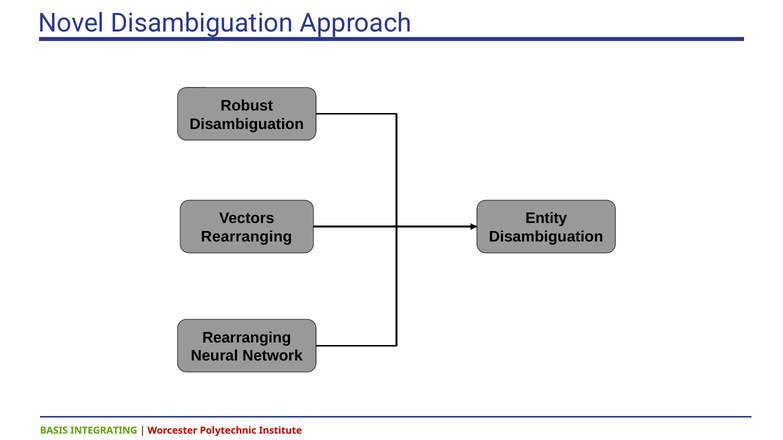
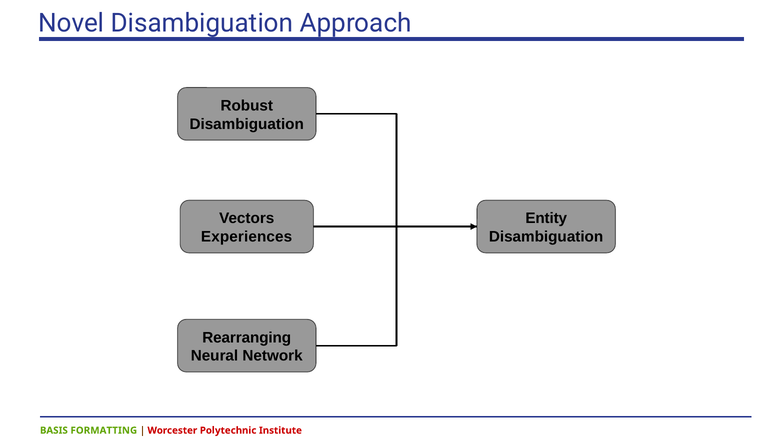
Rearranging: Rearranging -> Experiences (247, 237)
INTEGRATING: INTEGRATING -> FORMATTING (104, 431)
